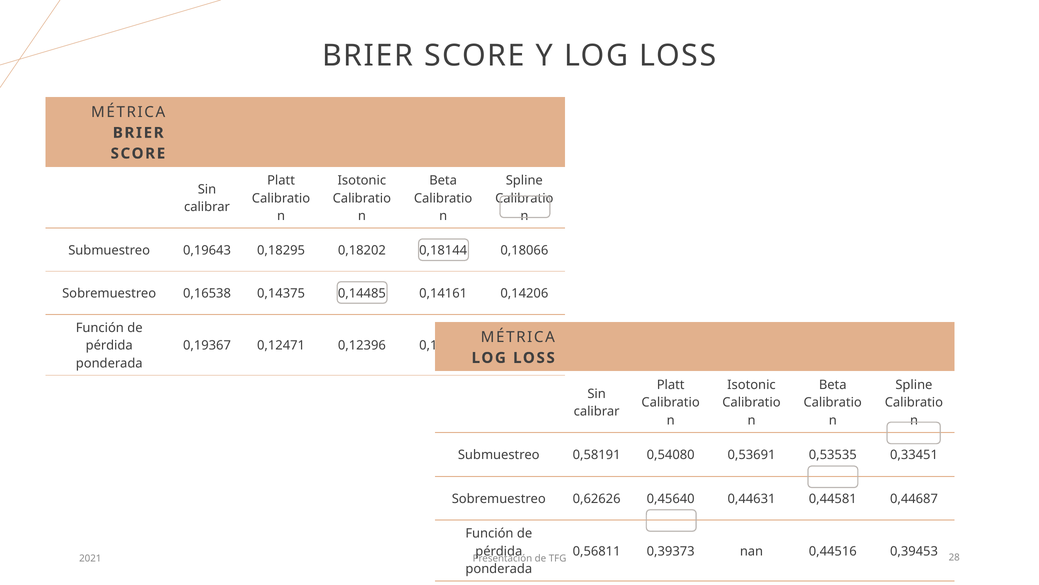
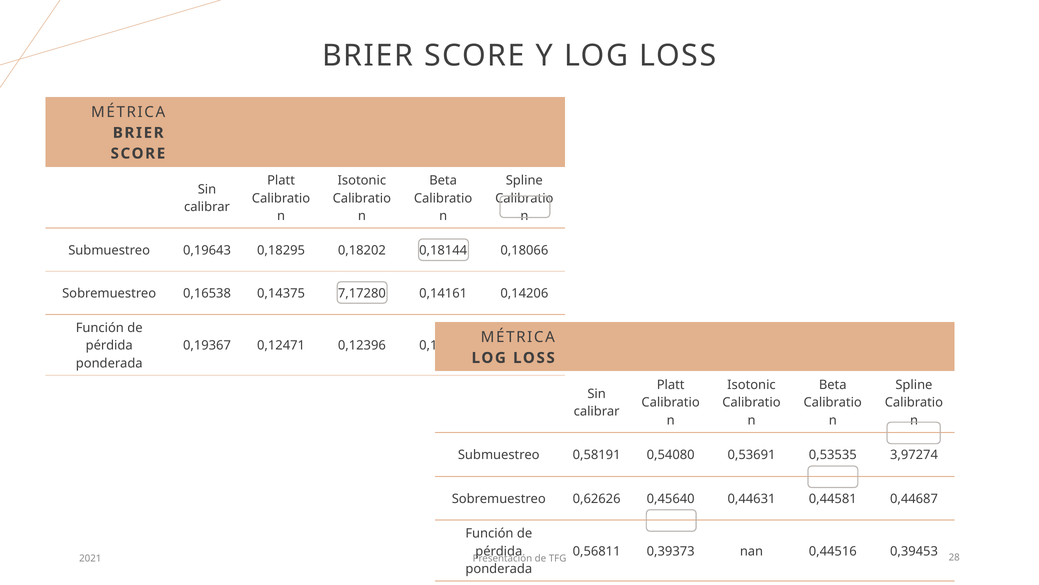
0,14485: 0,14485 -> 7,17280 (362, 293)
0,33451: 0,33451 -> 3,97274 (914, 455)
